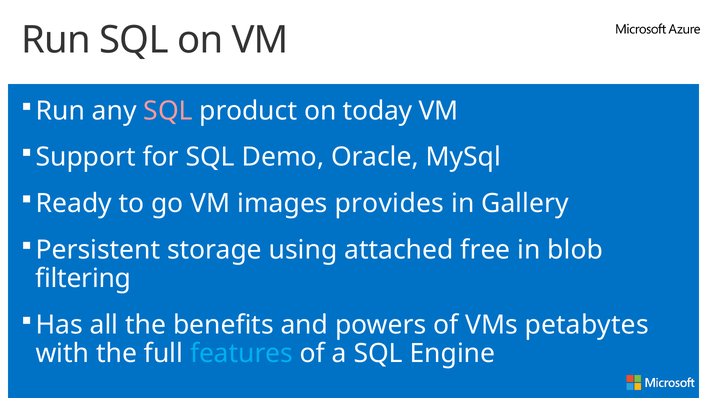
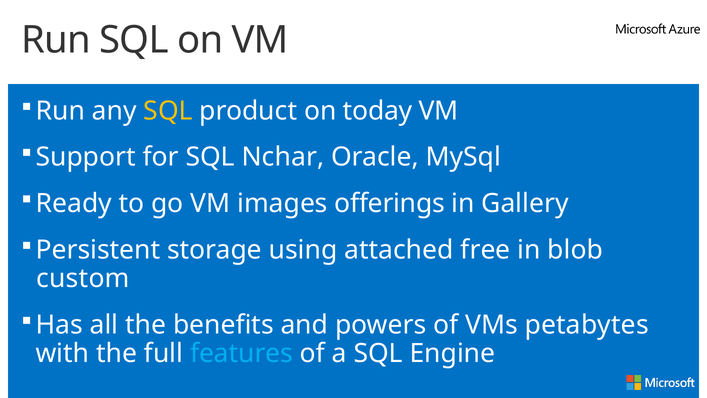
SQL colour: pink -> yellow (168, 111)
Demo: Demo -> Nchar (283, 157)
provides: provides -> offerings (390, 203)
filtering: filtering -> custom (83, 278)
